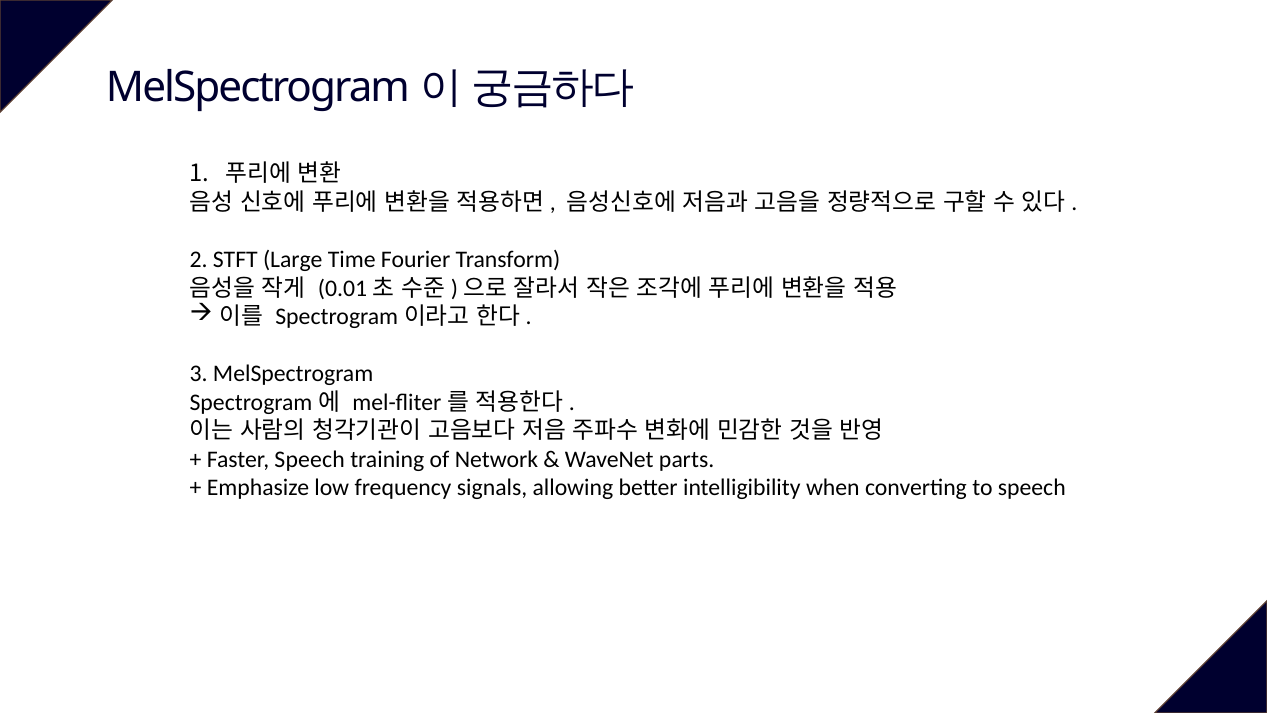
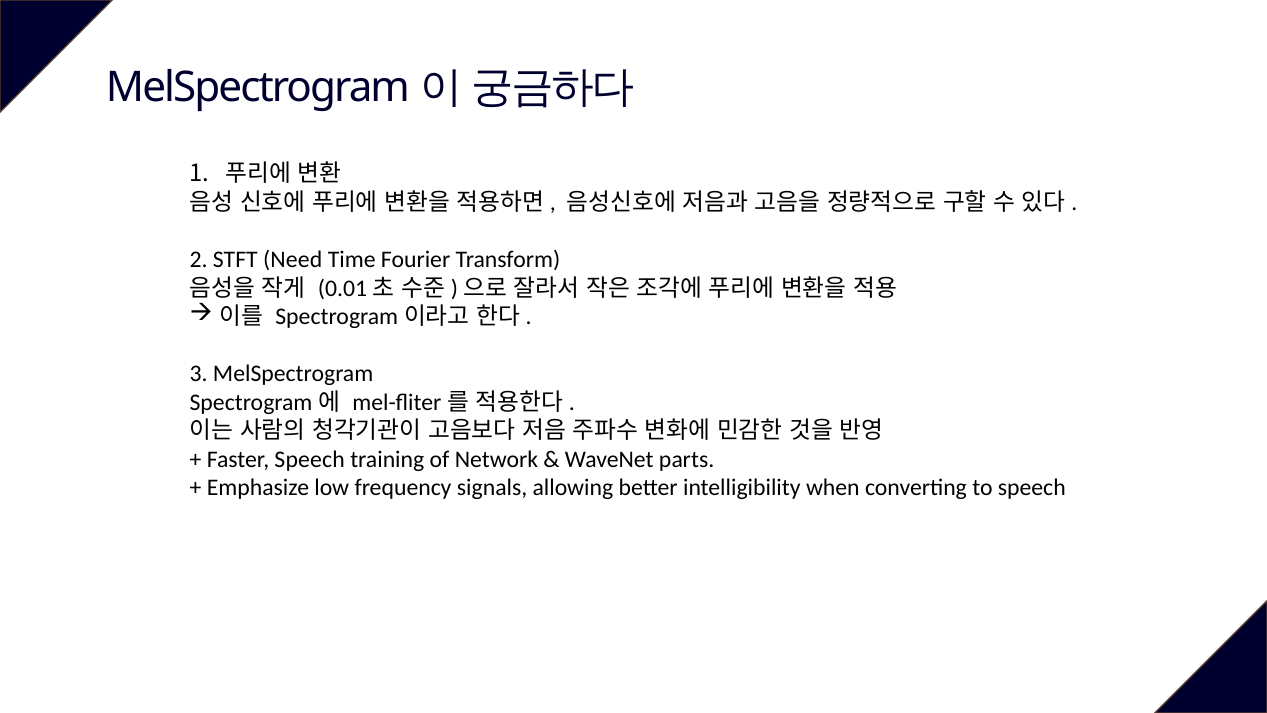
Large: Large -> Need (293, 260)
